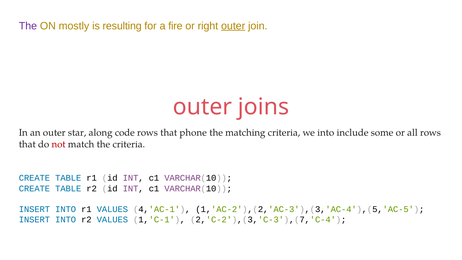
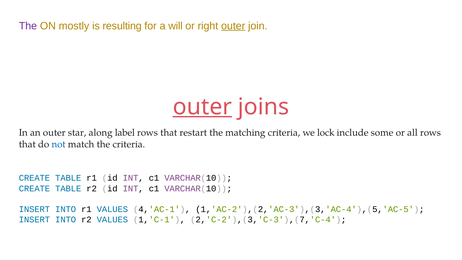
fire: fire -> will (175, 26)
outer underline: none -> present (202, 107)
code: code -> label (125, 133)
phone: phone -> restart (193, 133)
we into: into -> lock (326, 133)
not colour: red -> blue (59, 144)
